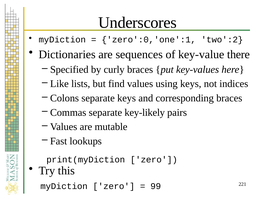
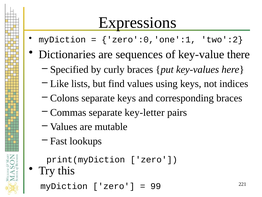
Underscores: Underscores -> Expressions (137, 23)
key-likely: key-likely -> key-letter (145, 112)
